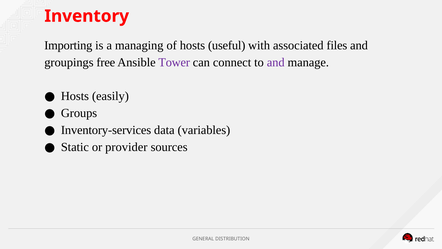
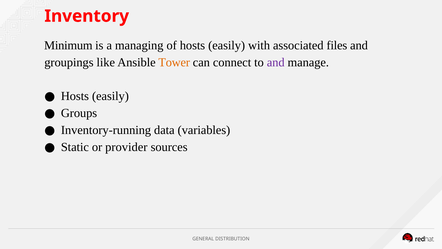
Importing: Importing -> Minimum (68, 45)
of hosts useful: useful -> easily (227, 45)
free: free -> like (106, 62)
Tower colour: purple -> orange (174, 62)
Inventory-services: Inventory-services -> Inventory-running (106, 130)
